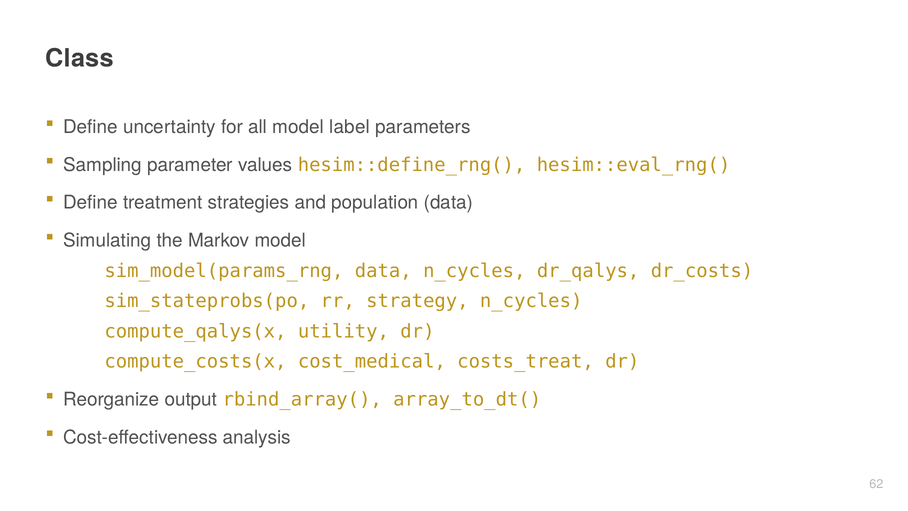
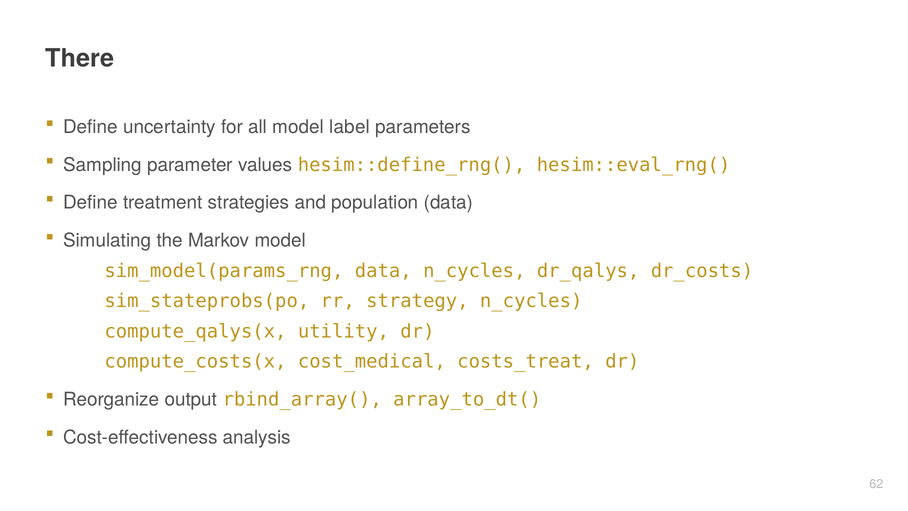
Class: Class -> There (80, 58)
